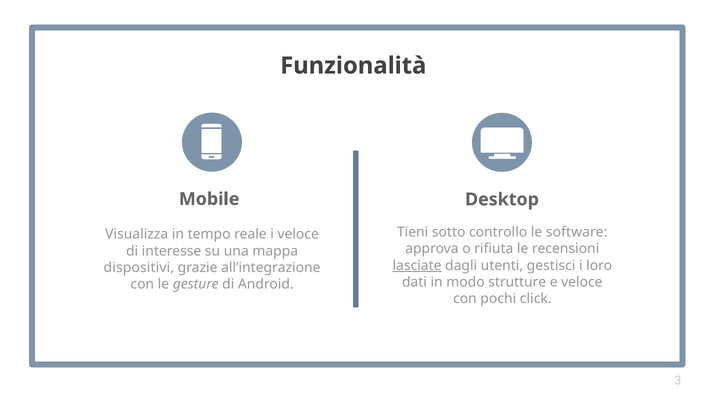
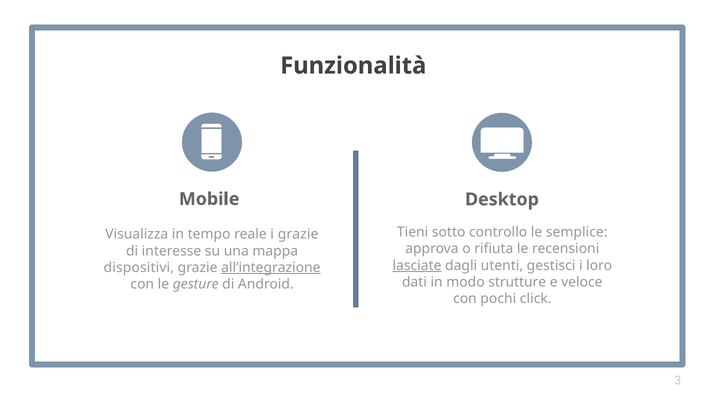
software: software -> semplice (577, 232)
i veloce: veloce -> grazie (298, 234)
all’integrazione underline: none -> present (271, 267)
